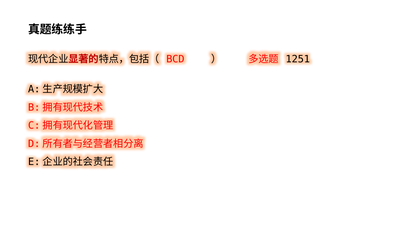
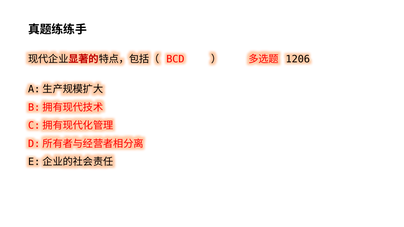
1251: 1251 -> 1206 (298, 59)
